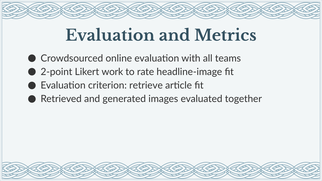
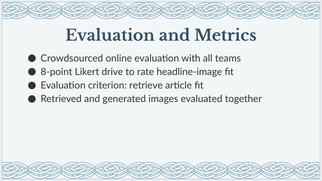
2-point: 2-point -> 8-point (56, 72)
work: work -> drive (112, 72)
